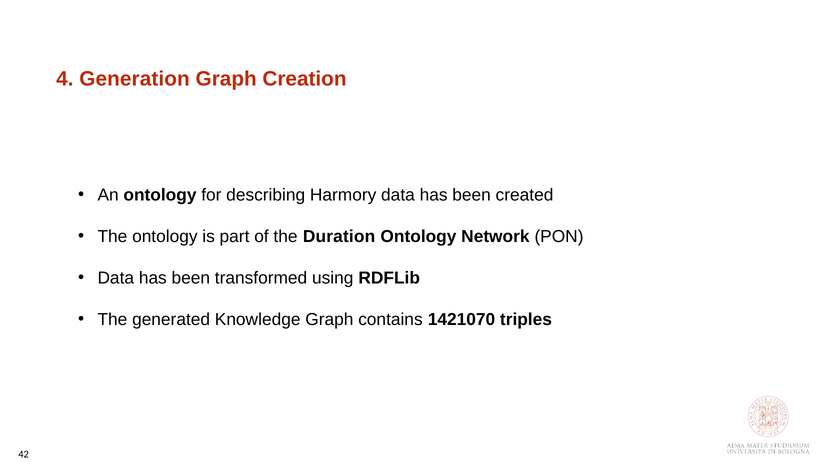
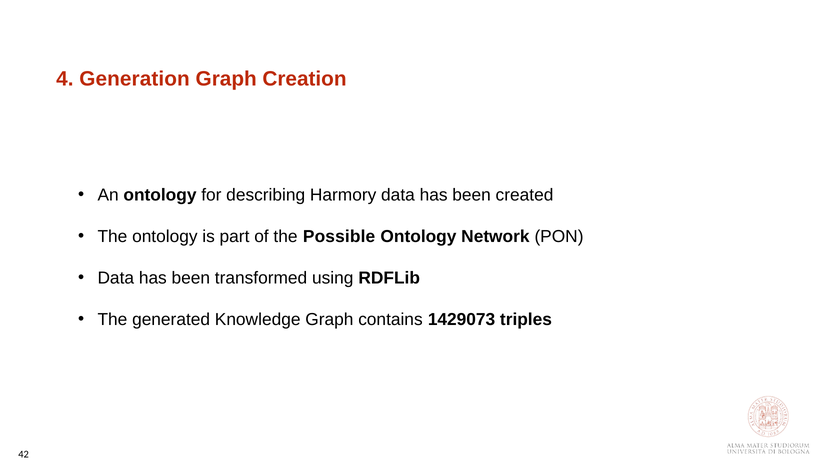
Duration: Duration -> Possible (339, 236)
1421070: 1421070 -> 1429073 (462, 319)
